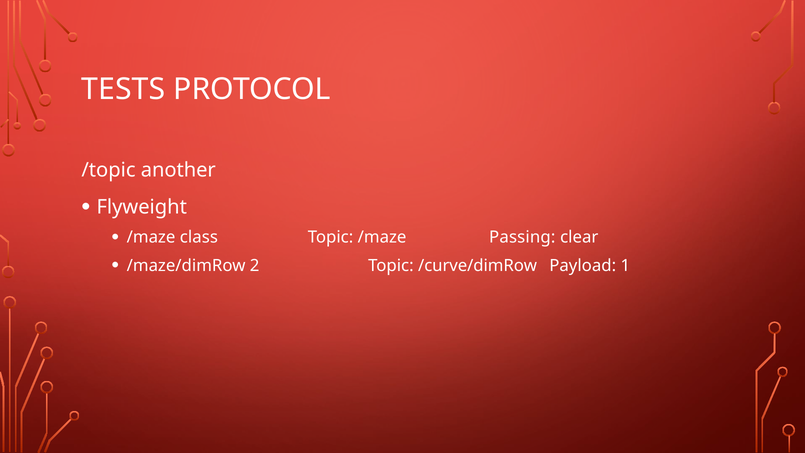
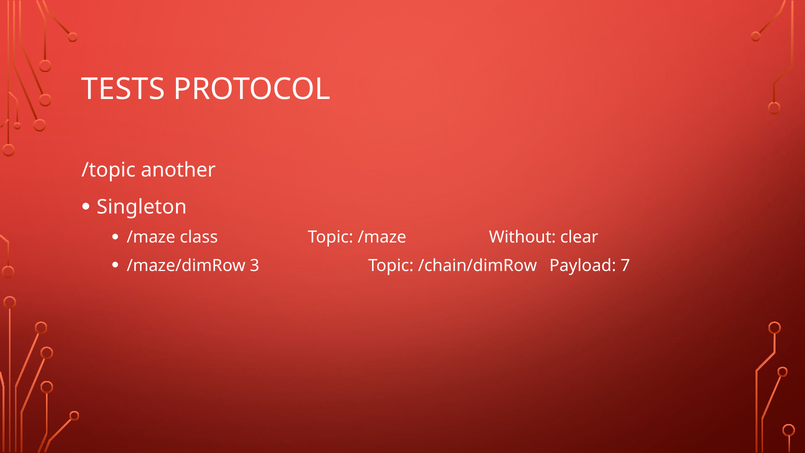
Flyweight: Flyweight -> Singleton (142, 207)
Passing: Passing -> Without (522, 237)
2: 2 -> 3 (255, 266)
/curve/dimRow: /curve/dimRow -> /chain/dimRow (478, 266)
1: 1 -> 7 (625, 266)
